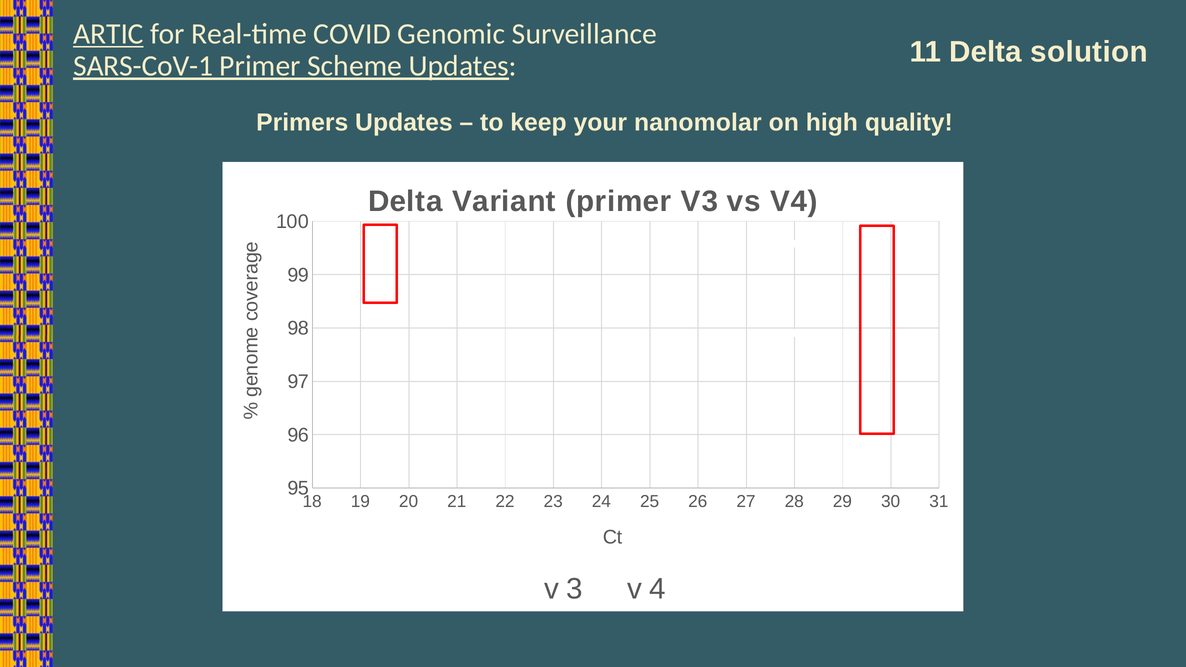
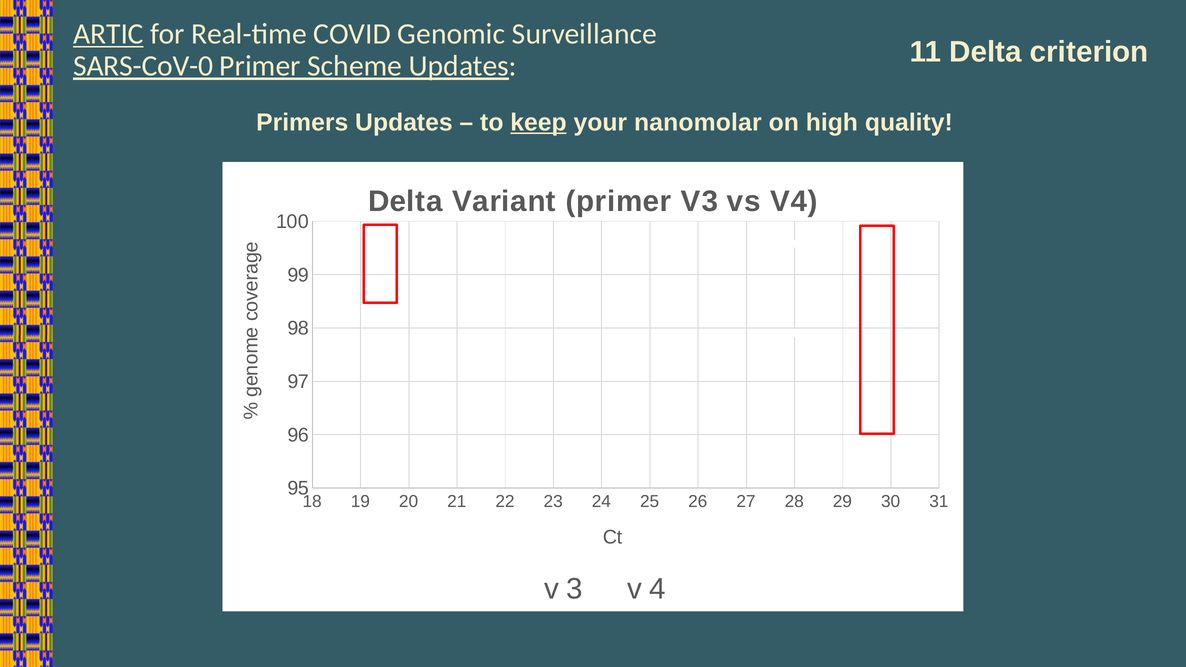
solution: solution -> criterion (1089, 52)
SARS-CoV-1: SARS-CoV-1 -> SARS-CoV-0 (143, 66)
keep underline: none -> present (538, 122)
